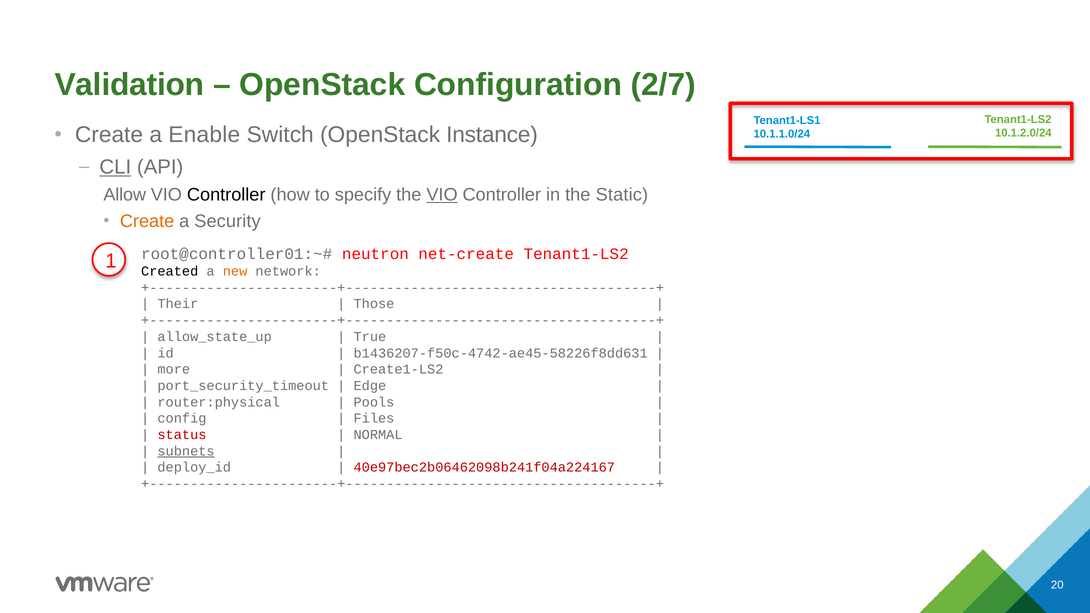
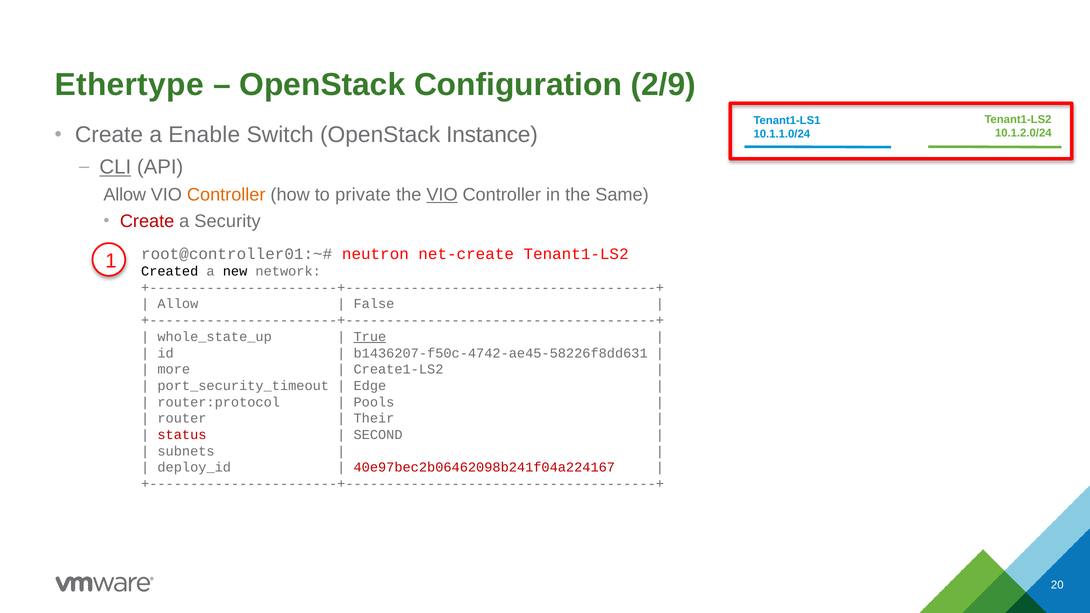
Validation: Validation -> Ethertype (129, 85)
2/7: 2/7 -> 2/9 (663, 85)
Controller colour: black -> orange (226, 195)
specify: specify -> private (363, 195)
Static: Static -> Same (622, 195)
Create colour: orange -> red (147, 221)
new colour: orange -> black (235, 271)
Their: Their -> Allow (178, 304)
Those: Those -> False (374, 304)
allow_state_up: allow_state_up -> whole_state_up (215, 337)
True underline: none -> present (370, 337)
router:physical: router:physical -> router:protocol (219, 402)
config: config -> router (182, 419)
Files: Files -> Their (374, 419)
NORMAL: NORMAL -> SECOND (378, 435)
subnets underline: present -> none (186, 451)
